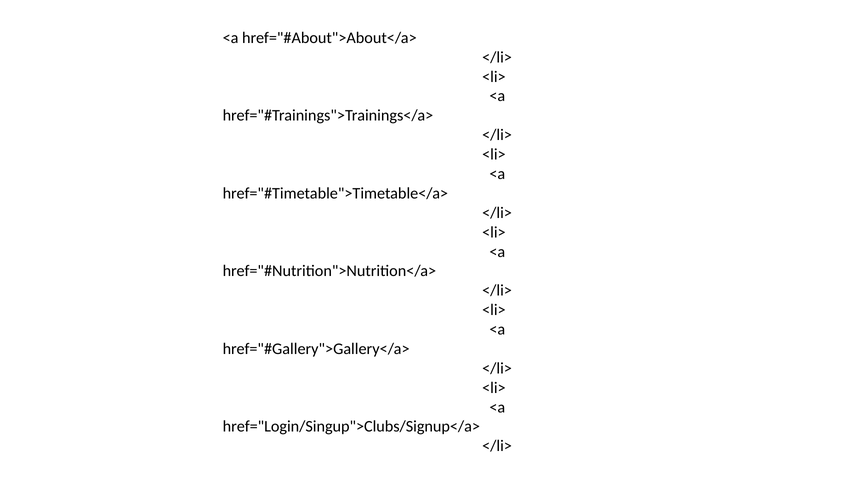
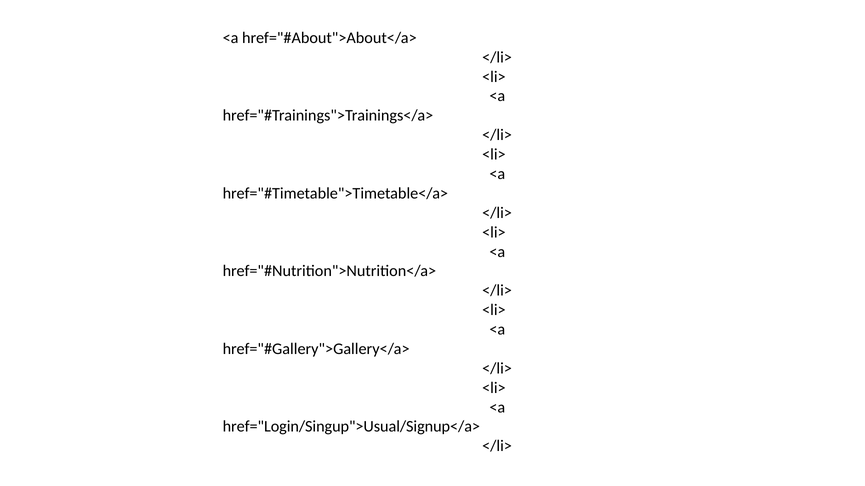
href="Login/Singup">Clubs/Signup</a>: href="Login/Singup">Clubs/Signup</a> -> href="Login/Singup">Usual/Signup</a> (351, 427)
